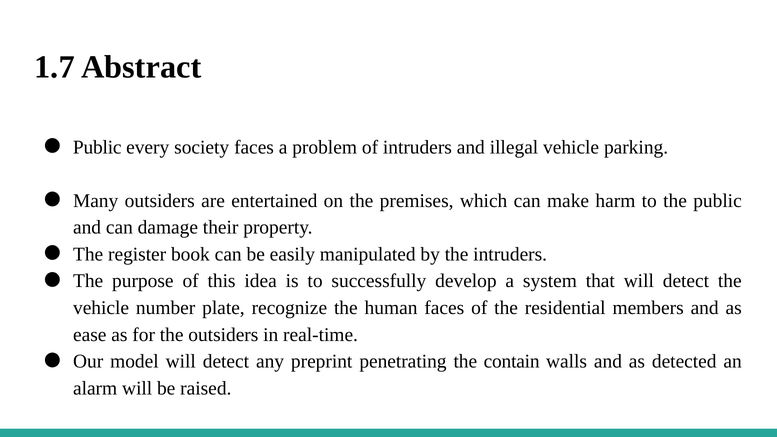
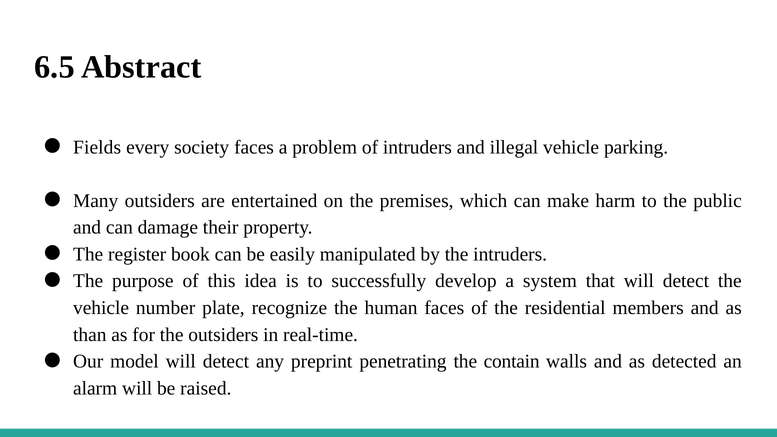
1.7: 1.7 -> 6.5 (54, 67)
Public: Public -> Fields (97, 147)
ease: ease -> than (90, 335)
